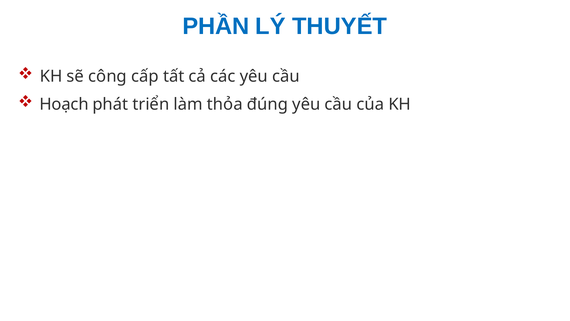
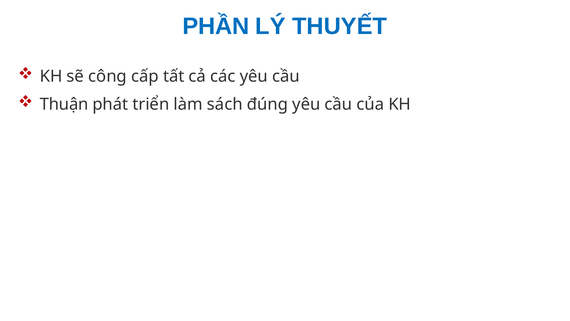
Hoạch: Hoạch -> Thuận (64, 104)
thỏa: thỏa -> sách (225, 104)
